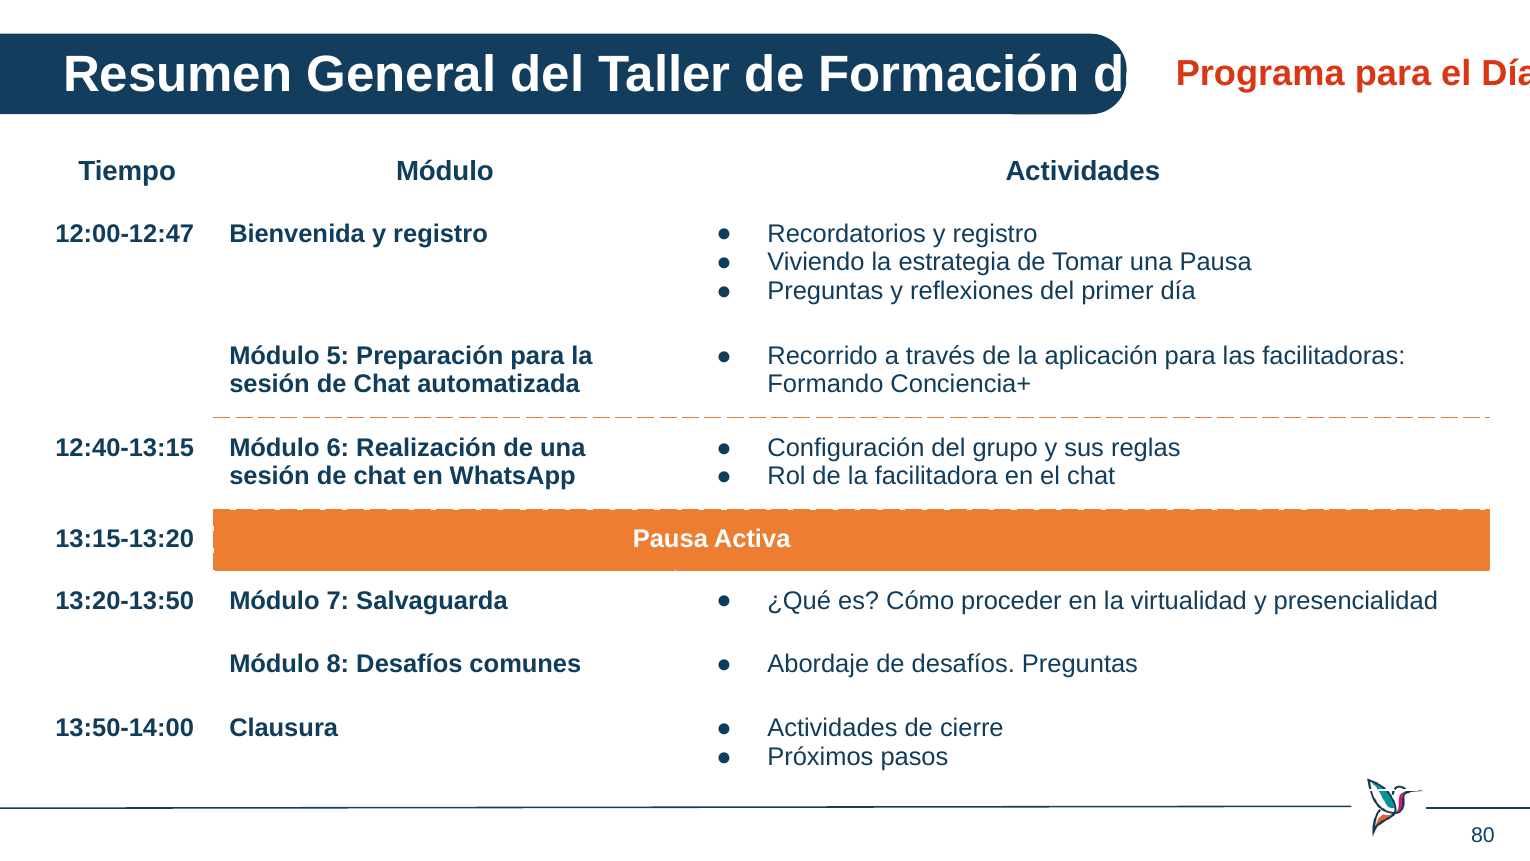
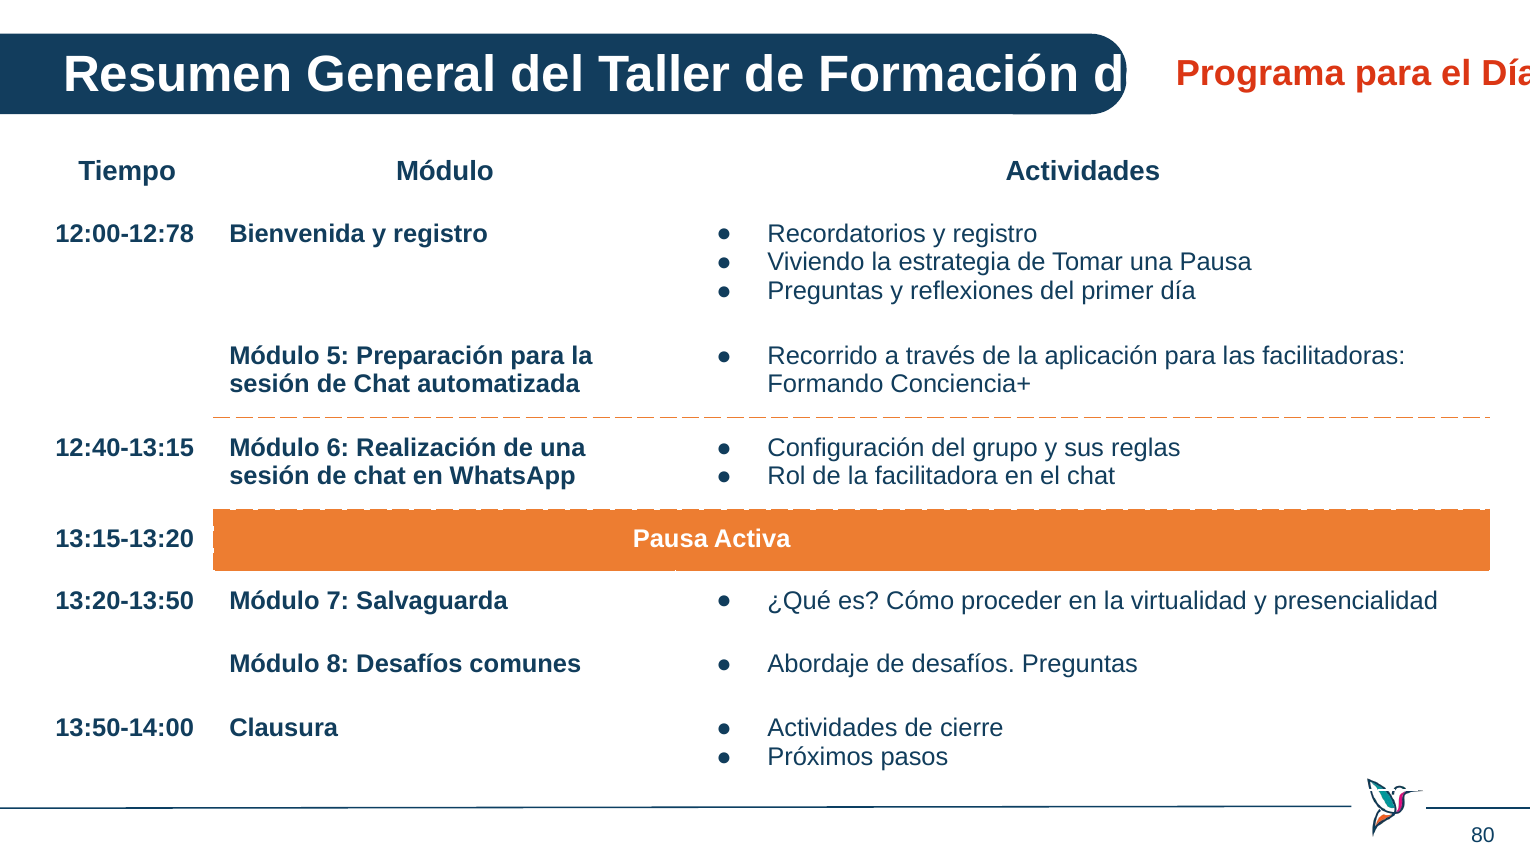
12:00-12:47: 12:00-12:47 -> 12:00-12:78 (125, 233)
